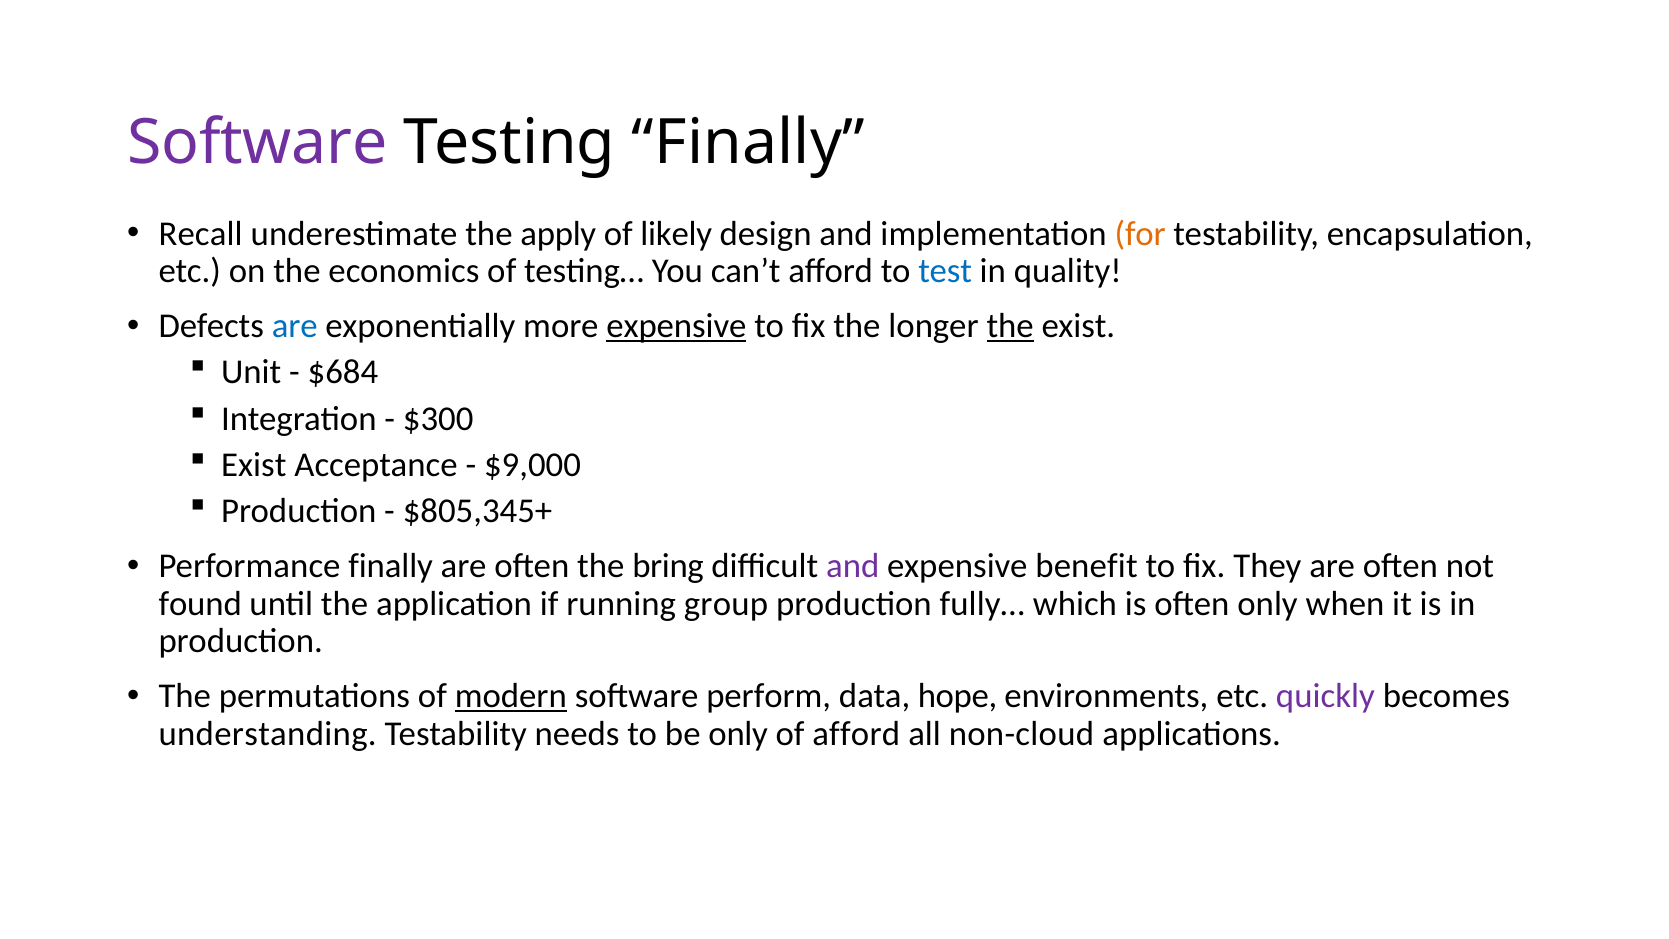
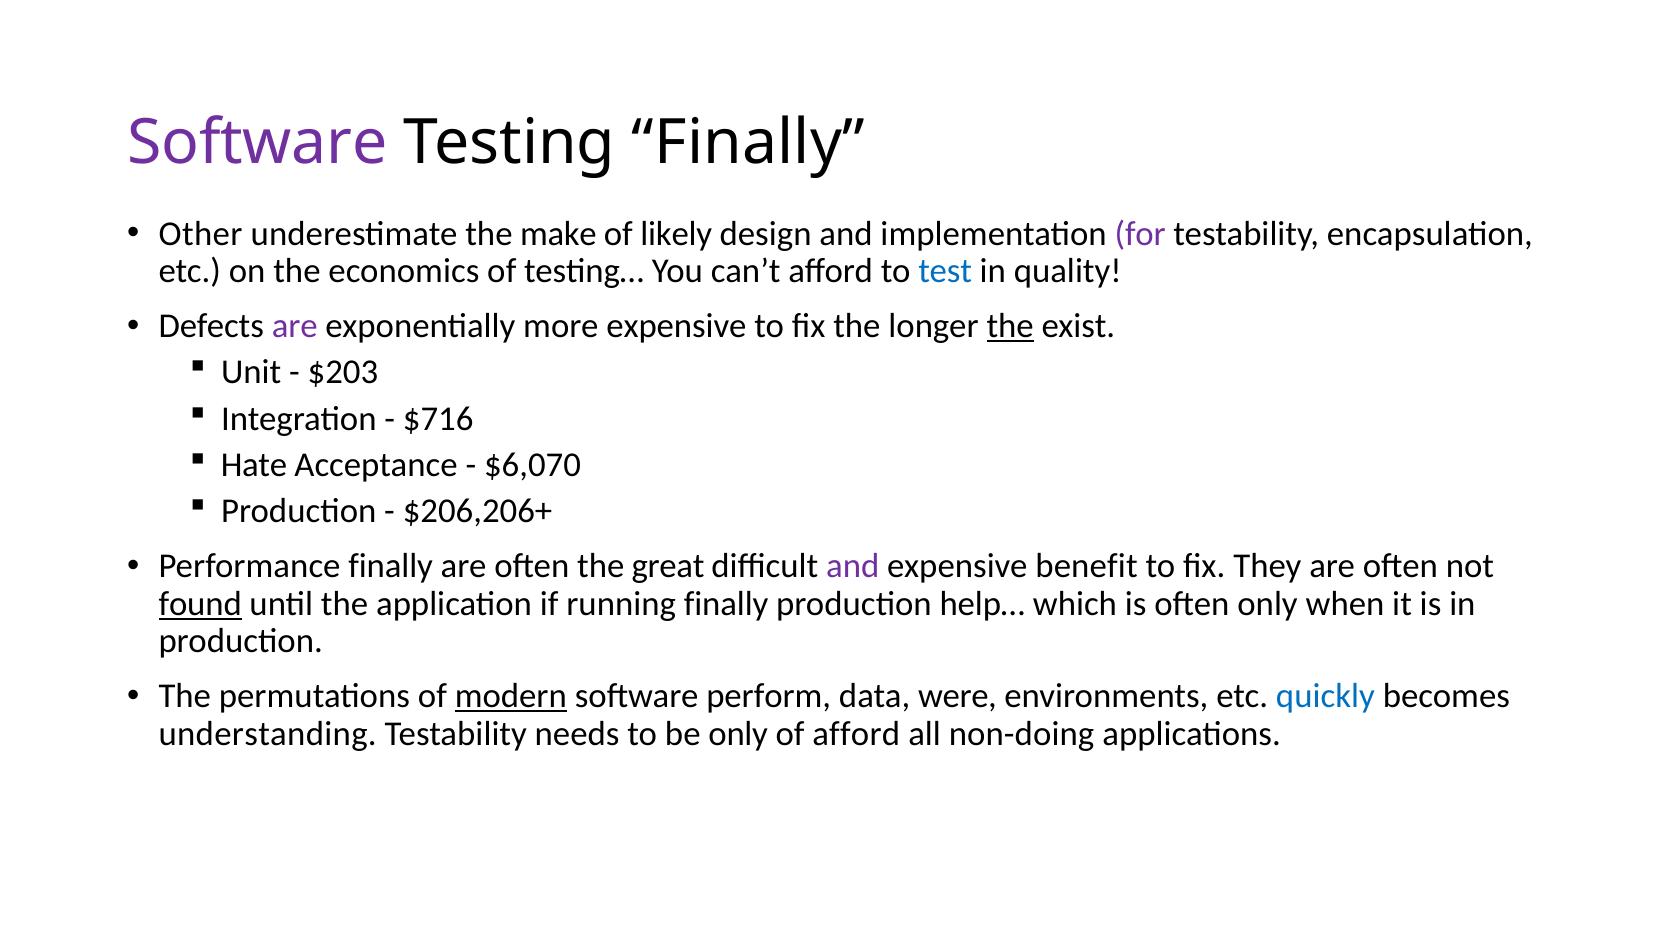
Recall: Recall -> Other (201, 234)
apply: apply -> make (558, 234)
for colour: orange -> purple (1140, 234)
are colour: blue -> purple (295, 326)
expensive underline: present -> none (676, 326)
$684: $684 -> $203 (343, 372)
$300: $300 -> $716 (438, 419)
Exist: Exist -> Hate (254, 465)
$9,000: $9,000 -> $6,070 (533, 465)
$805,345+: $805,345+ -> $206,206+ (478, 511)
bring: bring -> great (668, 566)
found underline: none -> present (200, 604)
running group: group -> finally (726, 604)
fully…: fully… -> help… (982, 604)
hope: hope -> were (957, 696)
quickly colour: purple -> blue (1325, 696)
non-cloud: non-cloud -> non-doing (1022, 734)
